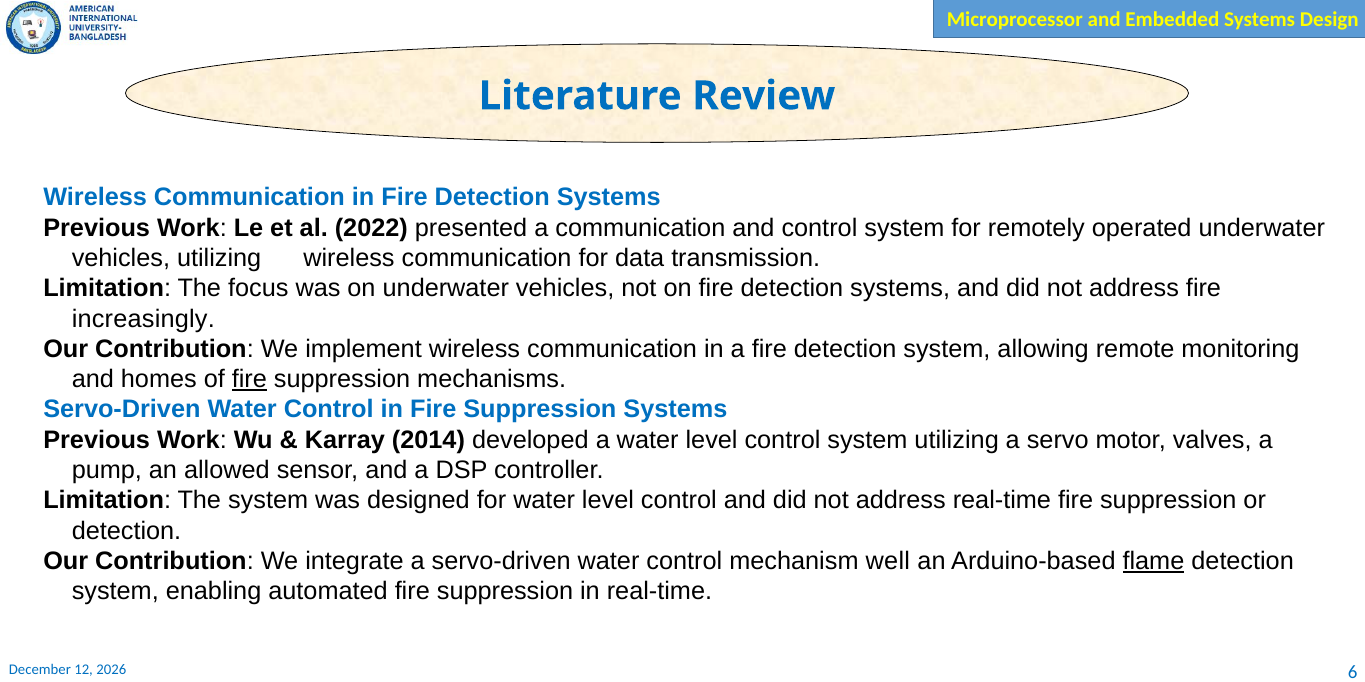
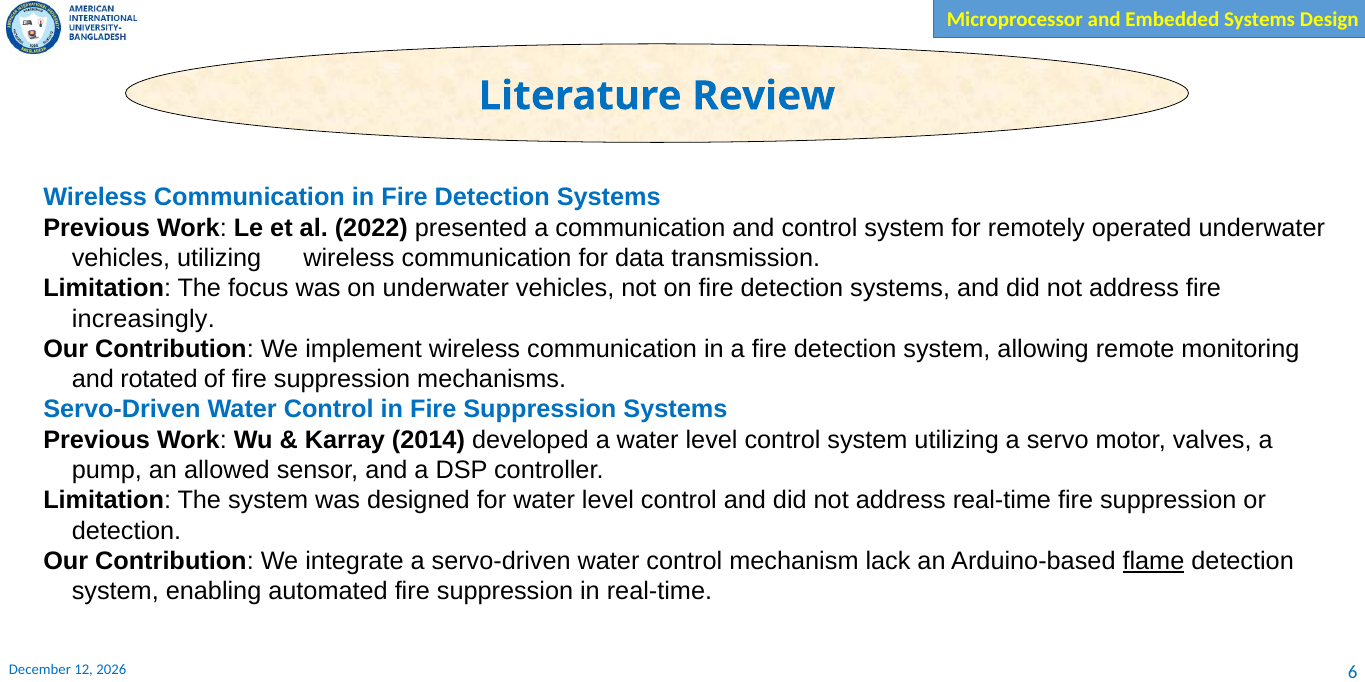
homes: homes -> rotated (159, 380)
fire underline: present -> none (249, 380)
well: well -> lack (888, 562)
